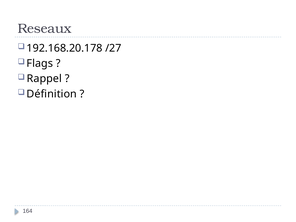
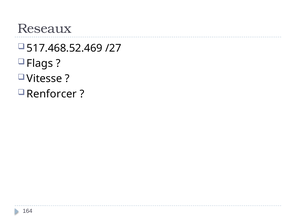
192.168.20.178: 192.168.20.178 -> 517.468.52.469 (65, 48)
Rappel: Rappel -> Vitesse (44, 79)
Définition: Définition -> Renforcer (52, 94)
